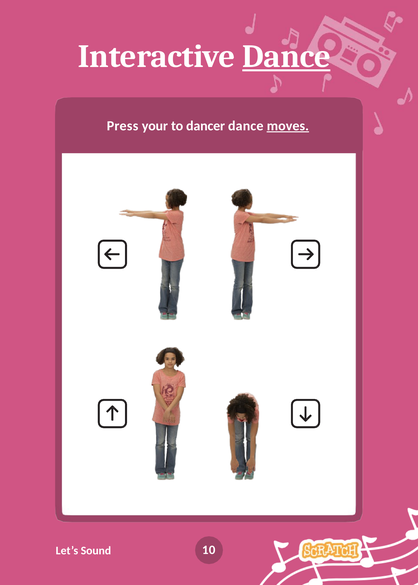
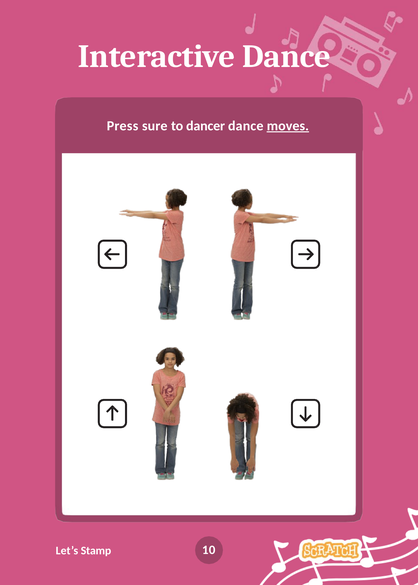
Dance underline: present -> none (287, 56)
your: your -> sure (155, 126)
Sound: Sound -> Stamp (96, 551)
